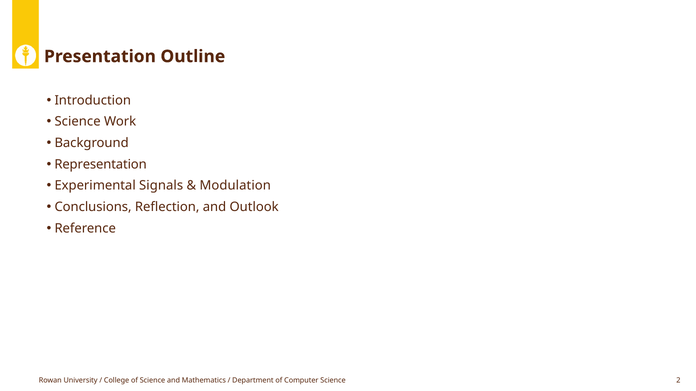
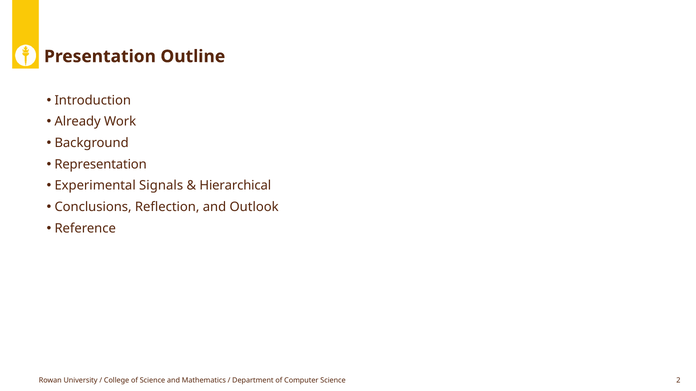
Science: Science -> Already (78, 122)
Modulation: Modulation -> Hierarchical (235, 186)
